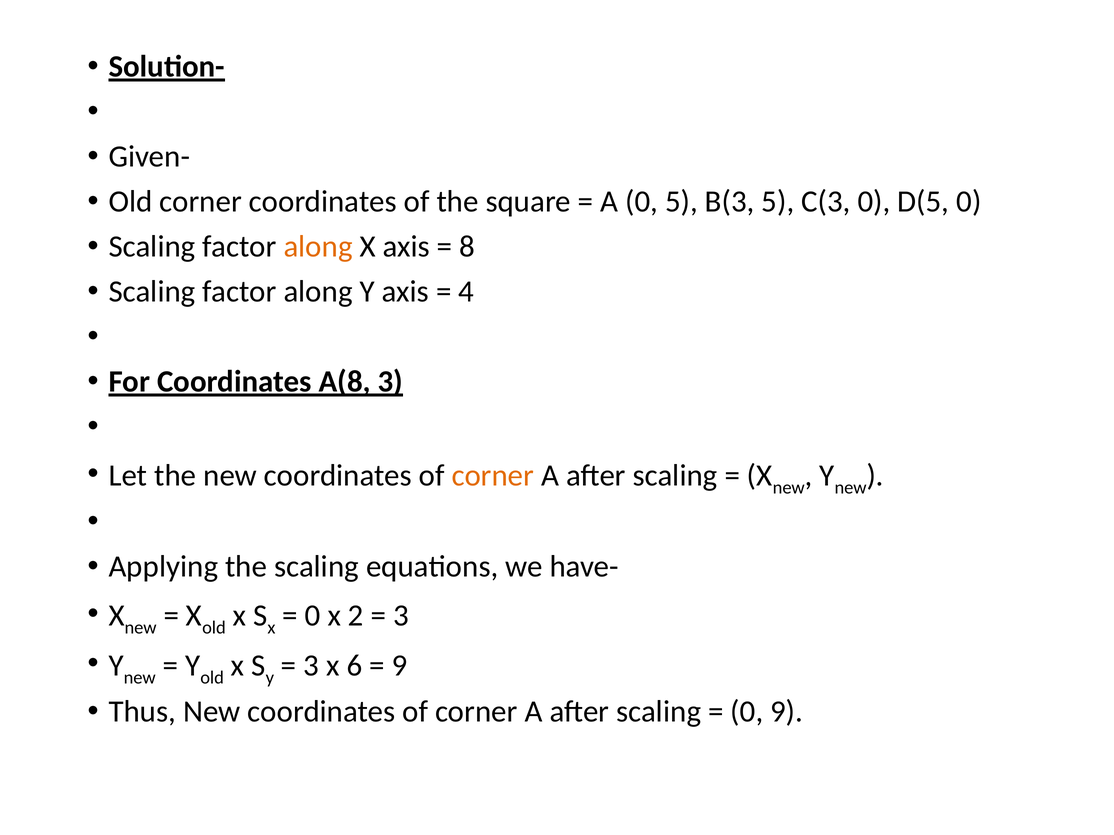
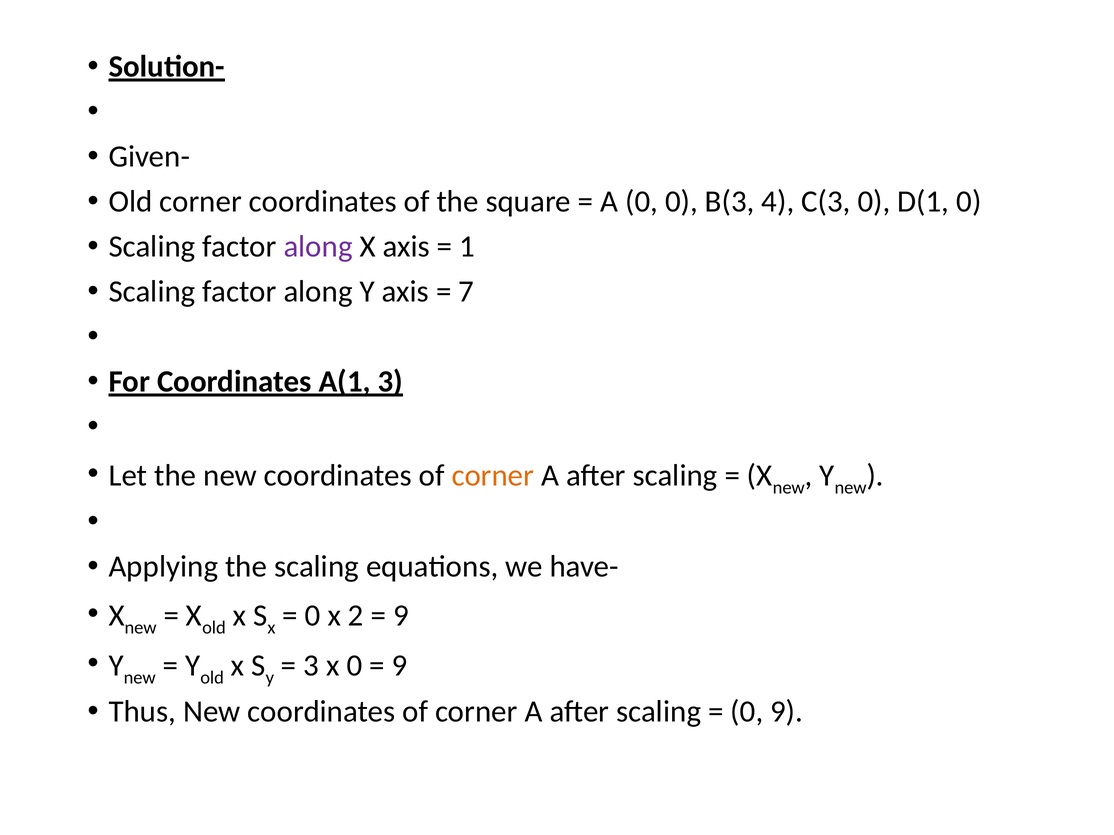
0 5: 5 -> 0 (681, 202)
B(3 5: 5 -> 4 (778, 202)
D(5: D(5 -> D(1 (923, 202)
along colour: orange -> purple (318, 247)
8: 8 -> 1 (467, 247)
4: 4 -> 7 (466, 292)
A(8: A(8 -> A(1 (345, 382)
3: 3 -> 9 (401, 616)
x 6: 6 -> 0 (354, 666)
